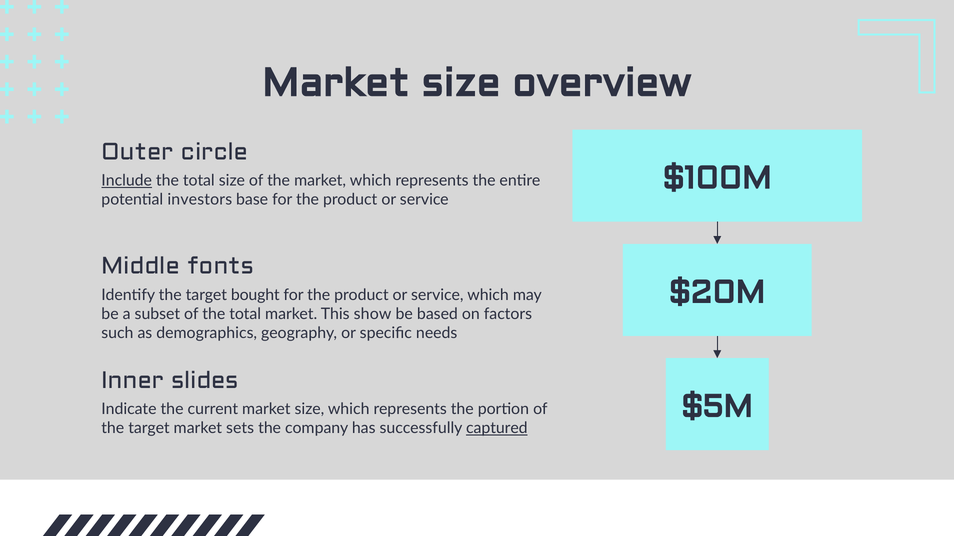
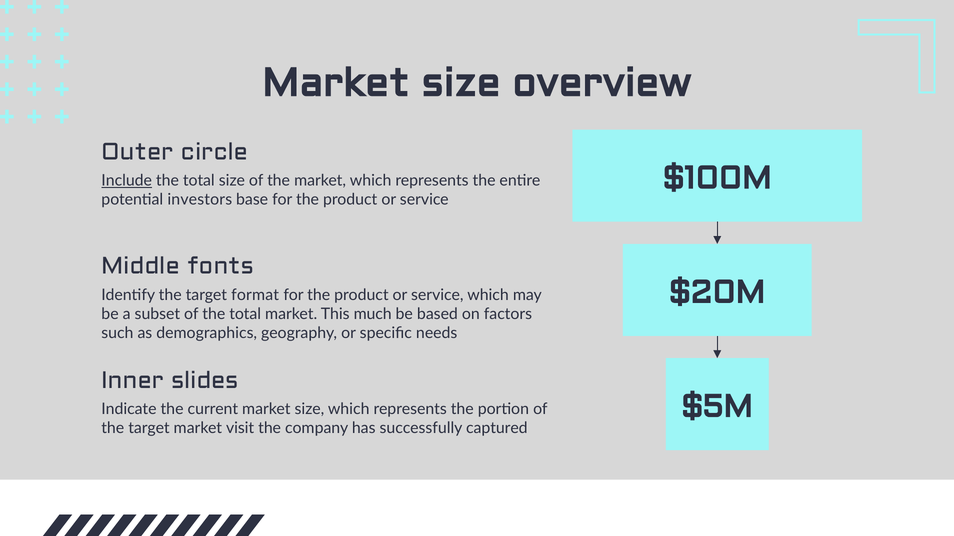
bought: bought -> format (255, 295)
show: show -> much (373, 314)
sets: sets -> visit (240, 429)
captured underline: present -> none (497, 429)
